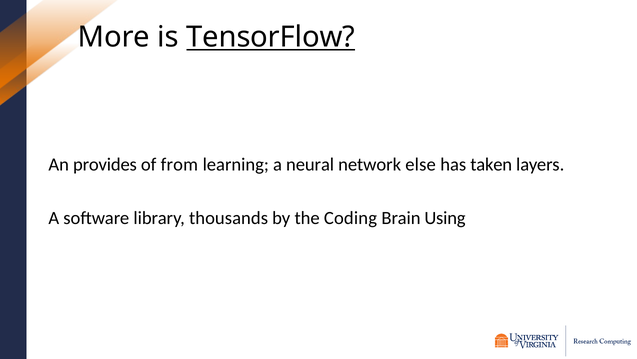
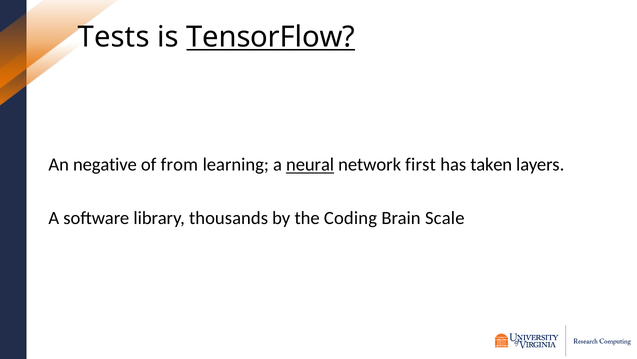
More: More -> Tests (114, 37)
provides: provides -> negative (105, 165)
neural underline: none -> present (310, 165)
else: else -> first (421, 165)
Using: Using -> Scale (445, 218)
